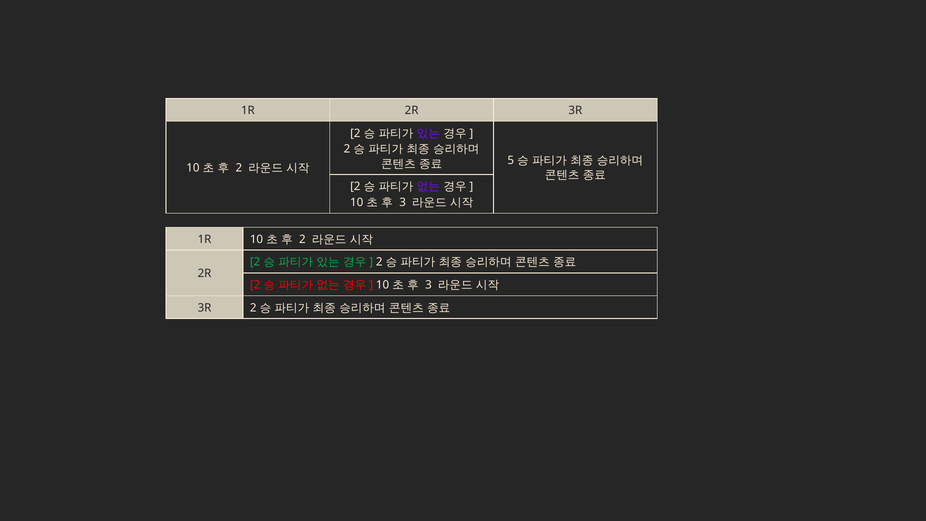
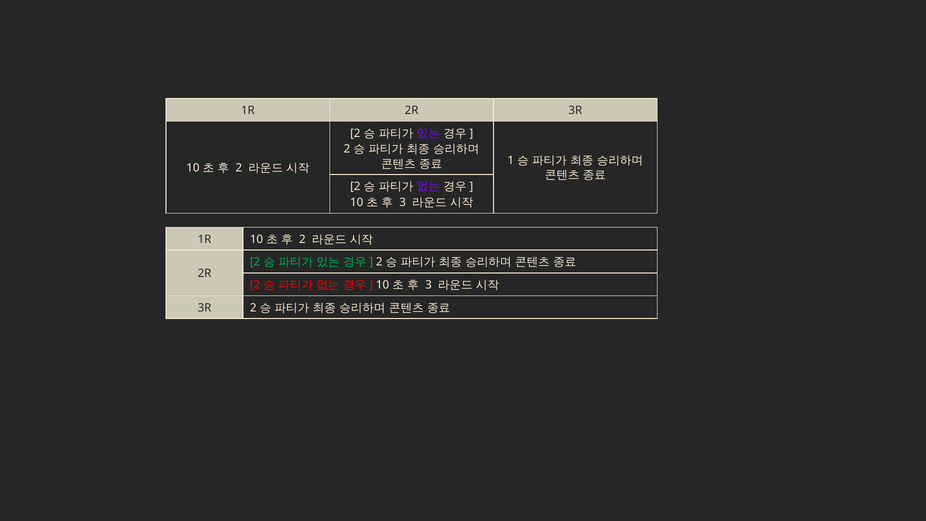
5: 5 -> 1 (511, 161)
